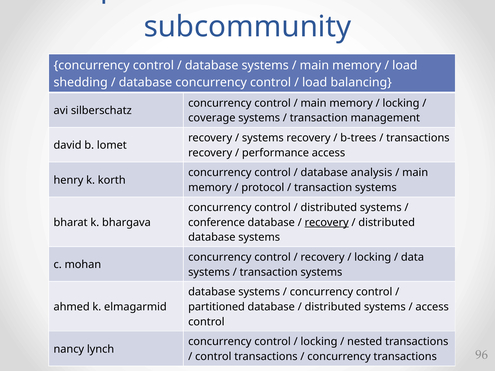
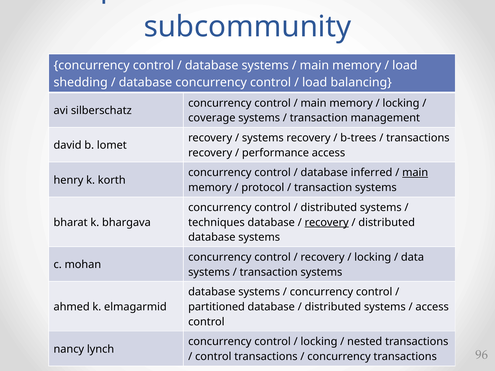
analysis: analysis -> inferred (372, 173)
main underline: none -> present (415, 173)
conference: conference -> techniques (216, 223)
